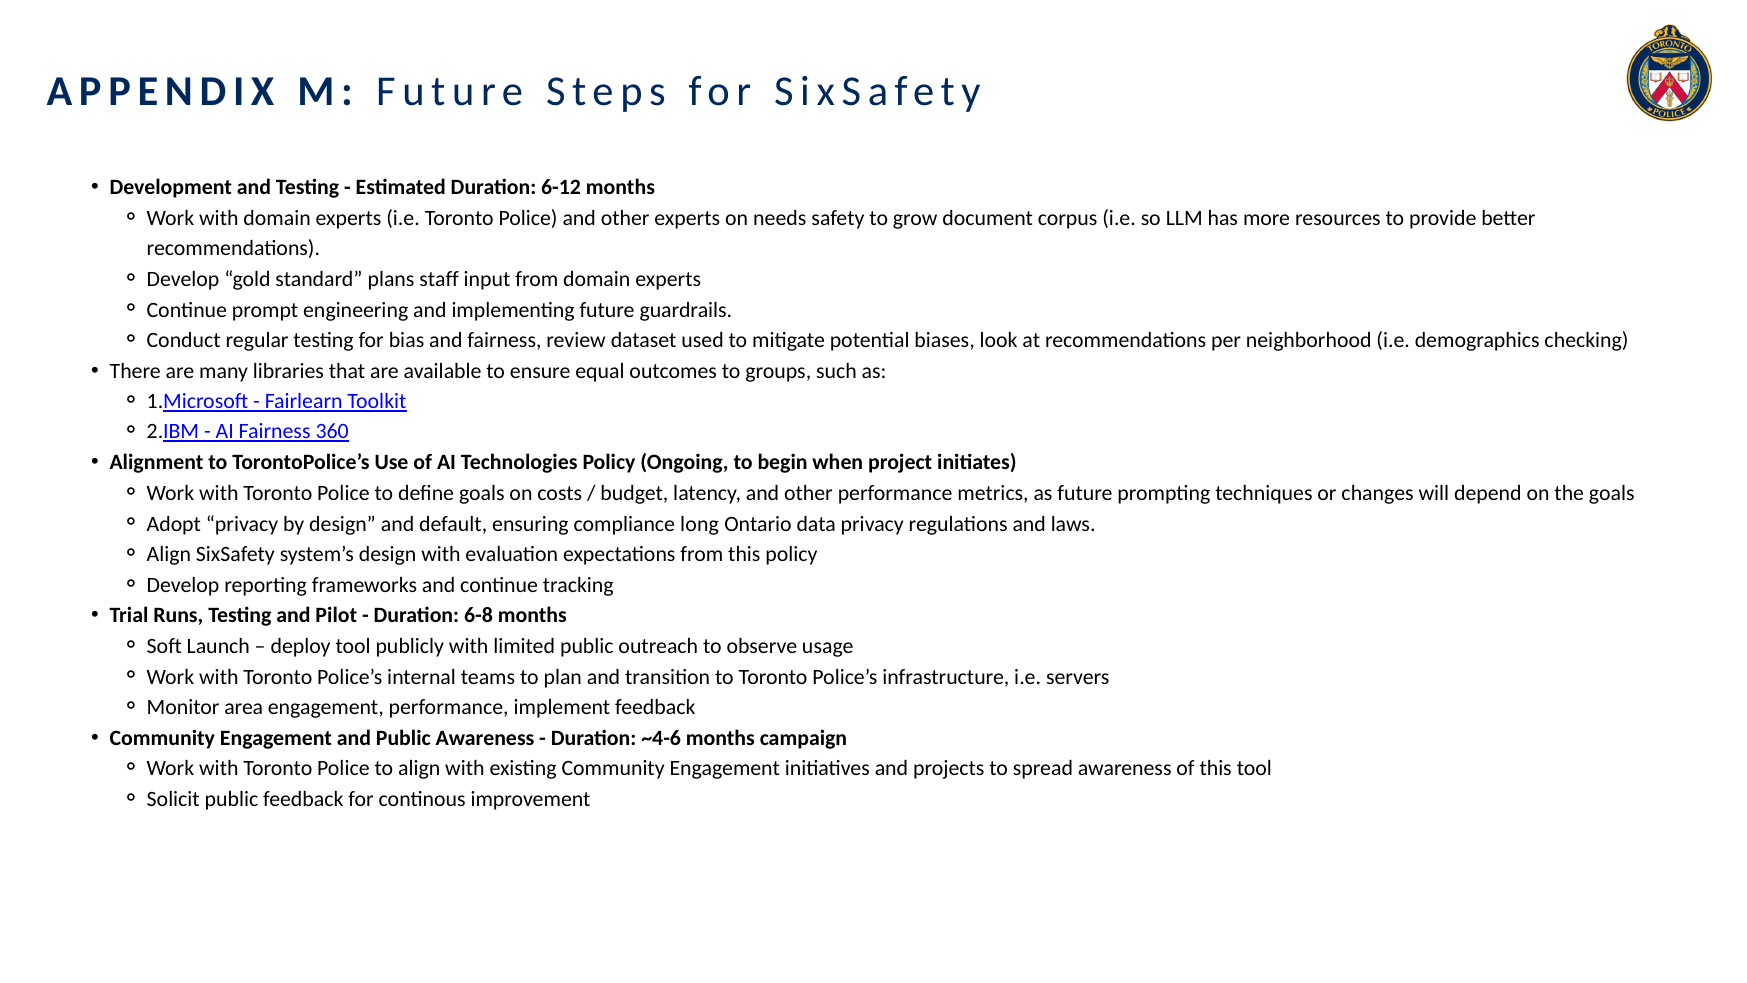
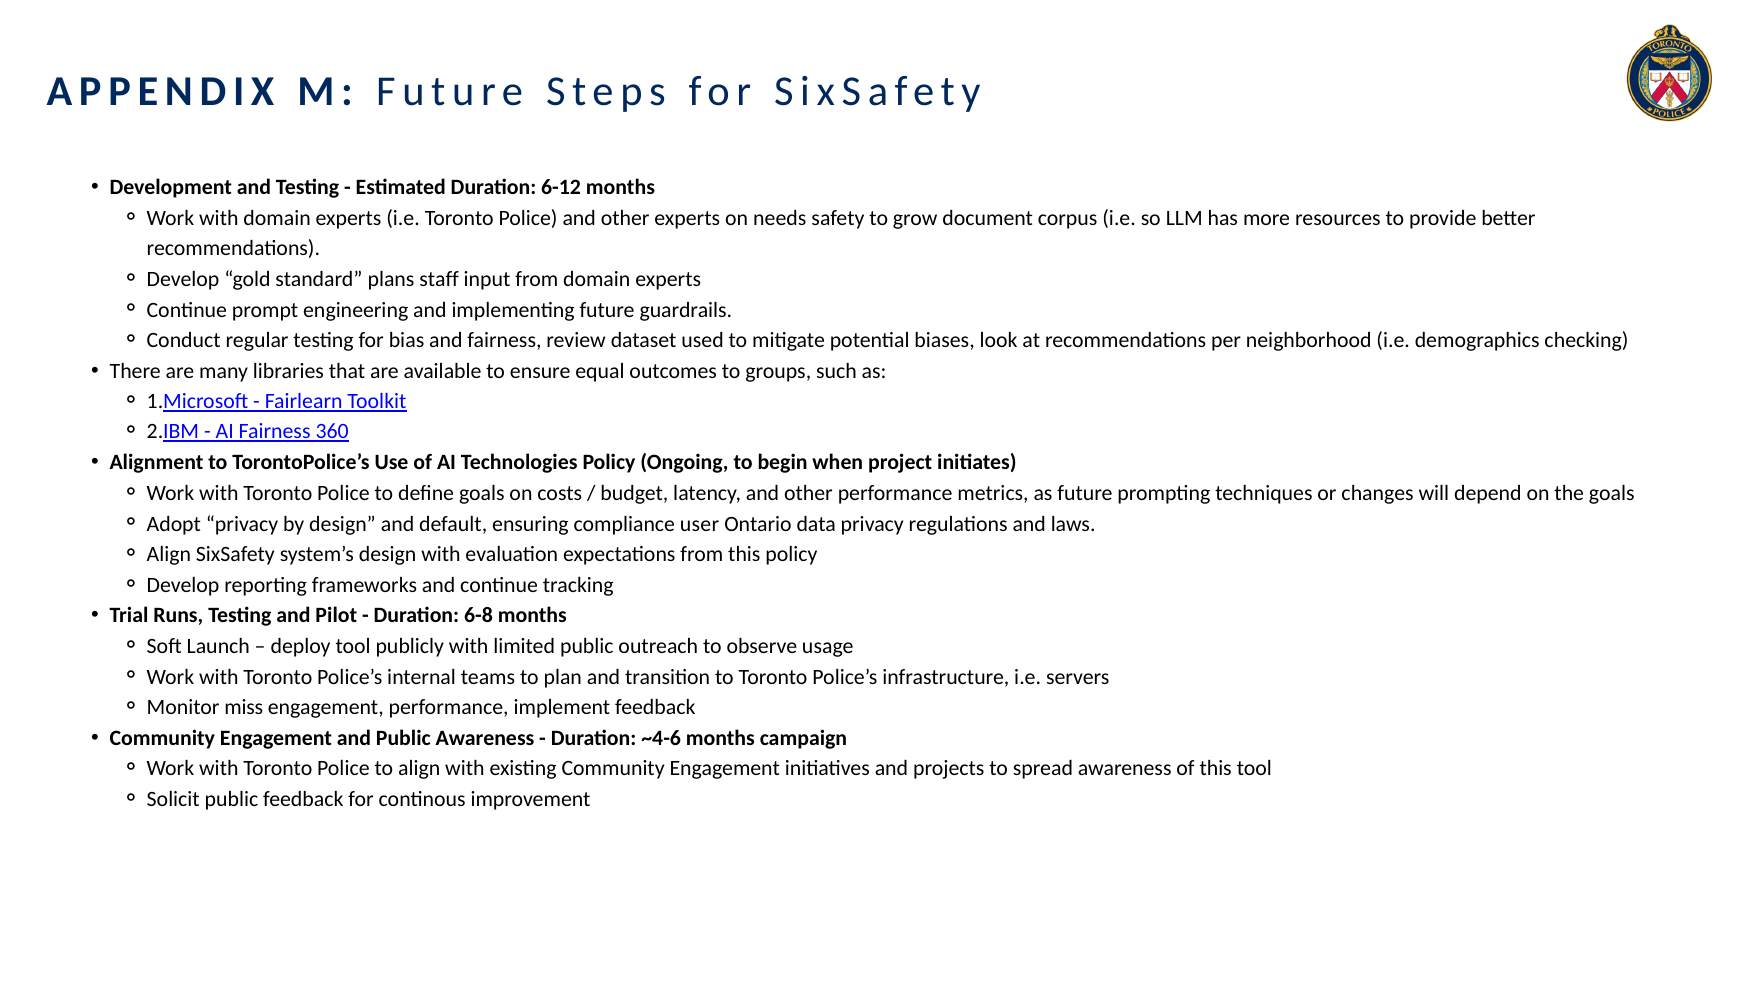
long: long -> user (700, 524)
area: area -> miss (244, 707)
